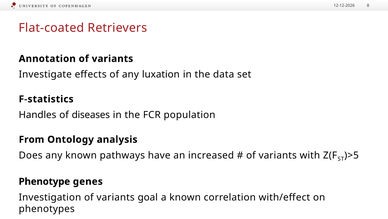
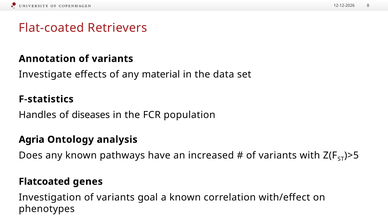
luxation: luxation -> material (161, 74)
From: From -> Agria (32, 139)
Phenotype: Phenotype -> Flatcoated (44, 181)
